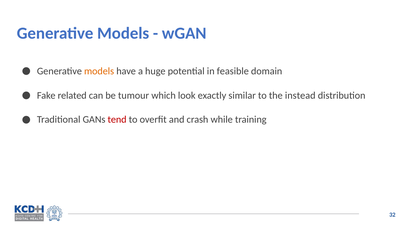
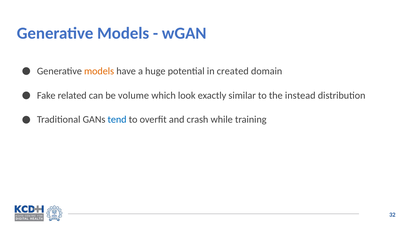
feasible: feasible -> created (233, 71)
tumour: tumour -> volume (134, 96)
tend colour: red -> blue (117, 120)
